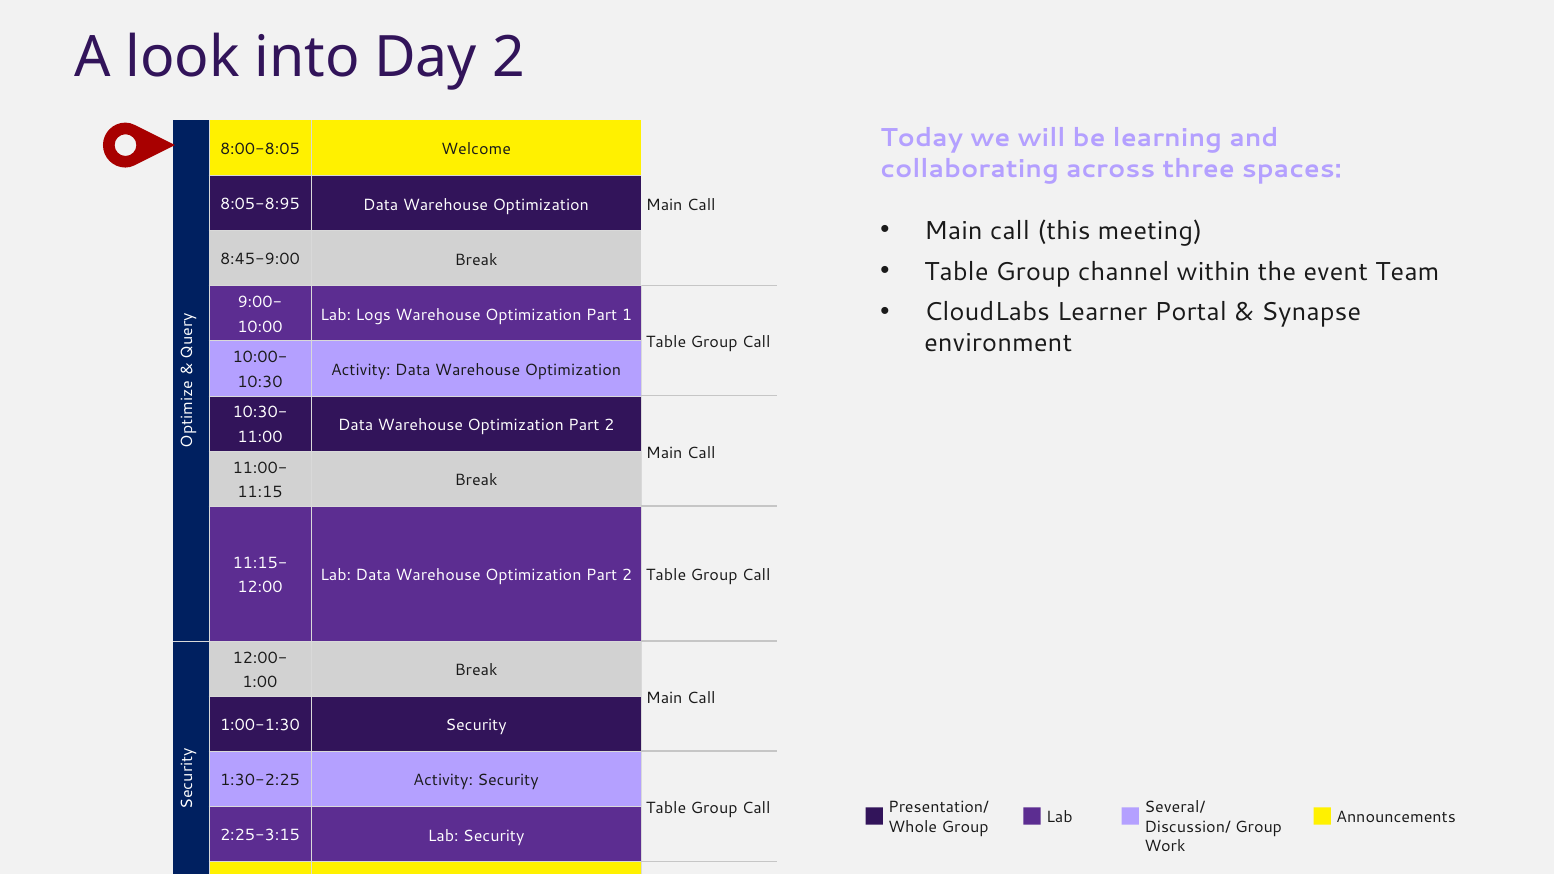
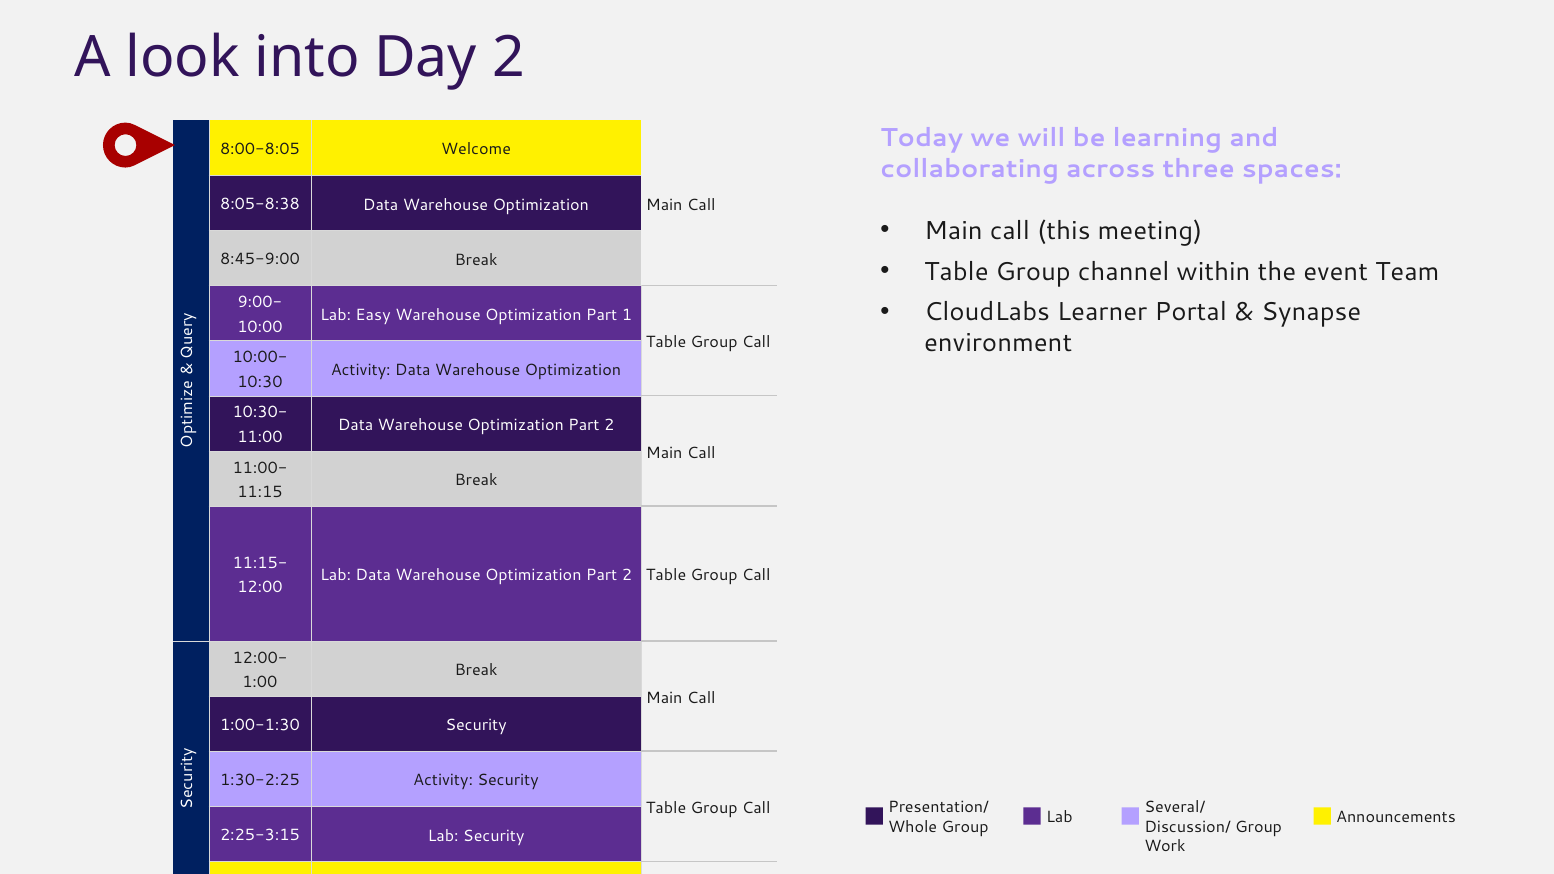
8:05-8:95: 8:05-8:95 -> 8:05-8:38 (260, 204)
Logs: Logs -> Easy (373, 315)
